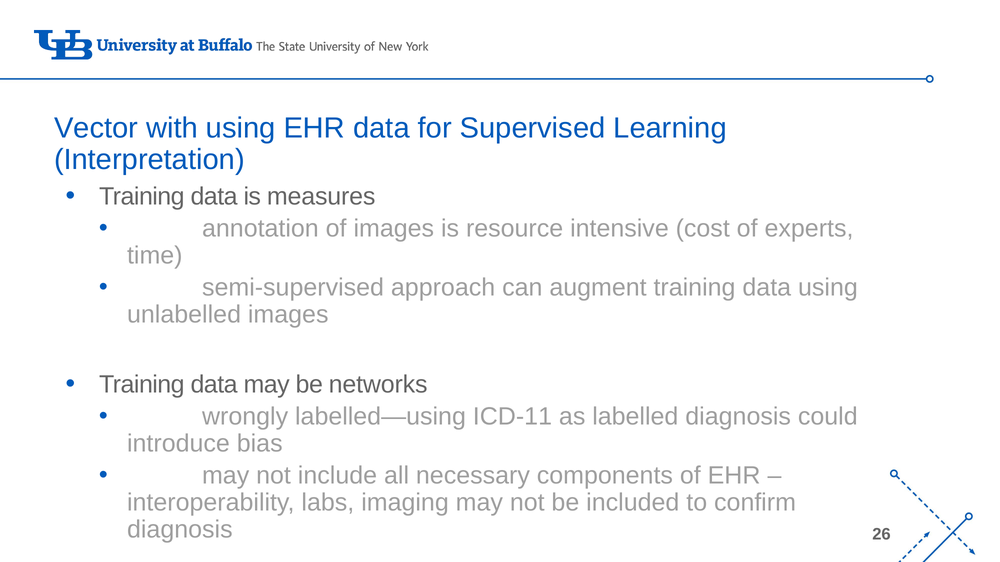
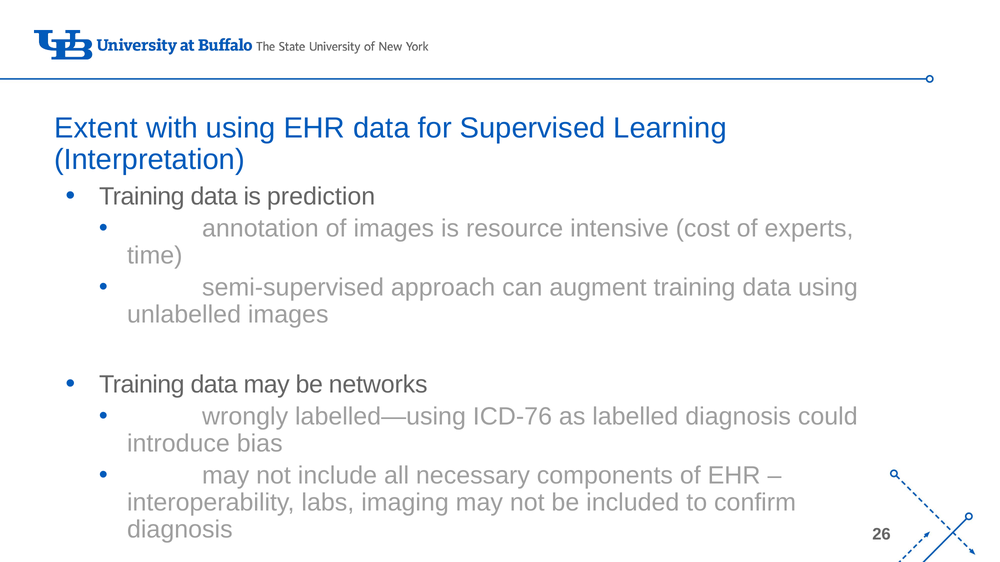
Vector: Vector -> Extent (96, 128)
measures: measures -> prediction (321, 197)
ICD-11: ICD-11 -> ICD-76 (512, 417)
